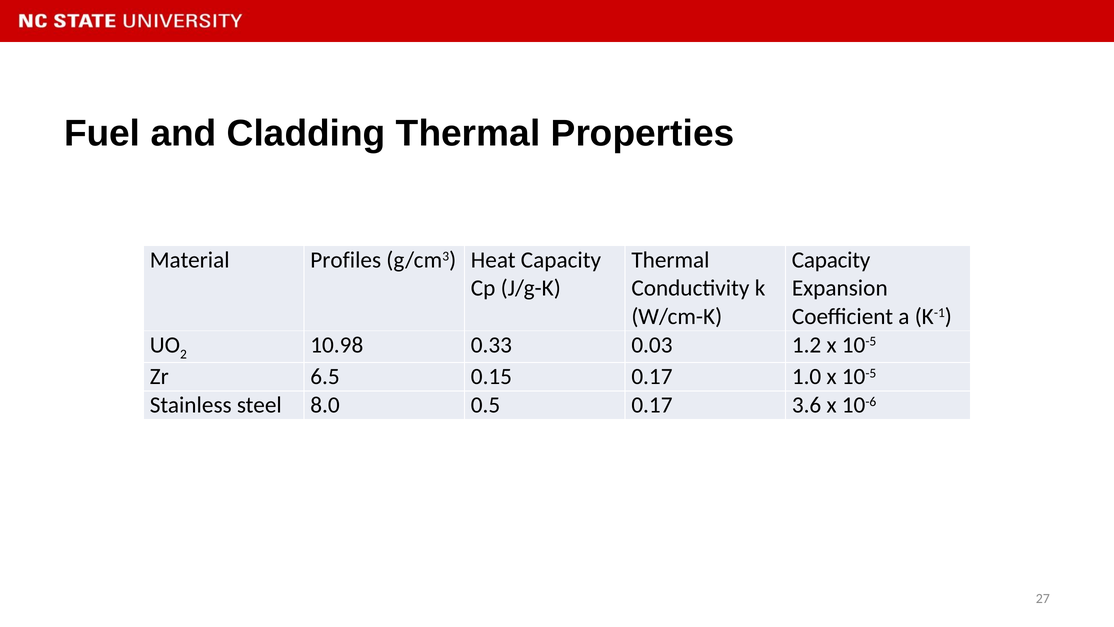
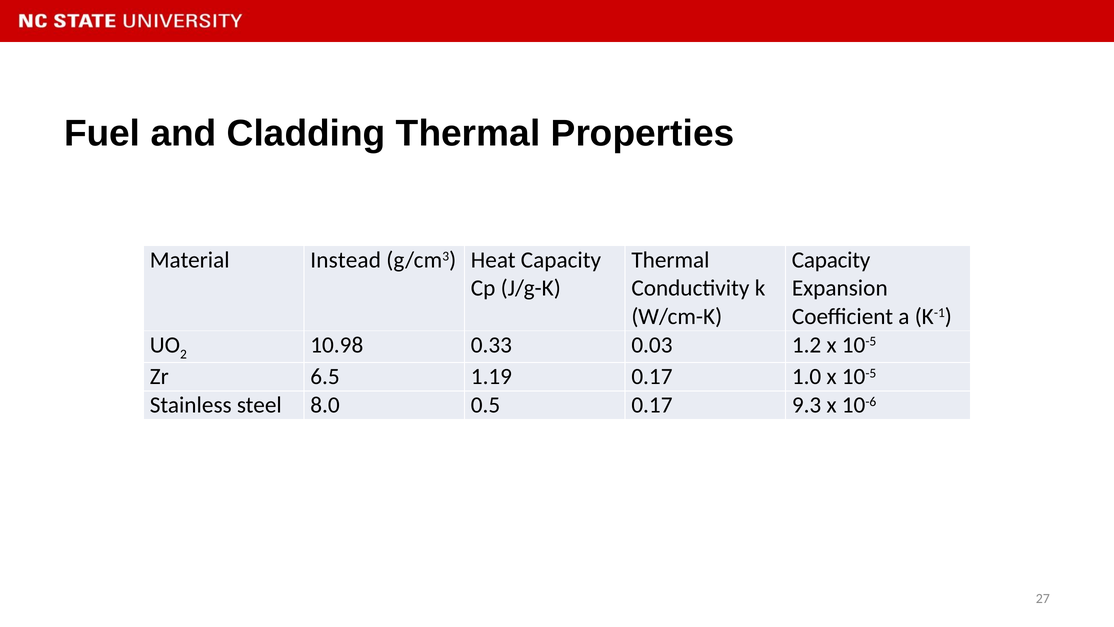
Profiles: Profiles -> Instead (346, 260)
0.15: 0.15 -> 1.19 (491, 377)
3.6: 3.6 -> 9.3 (807, 405)
